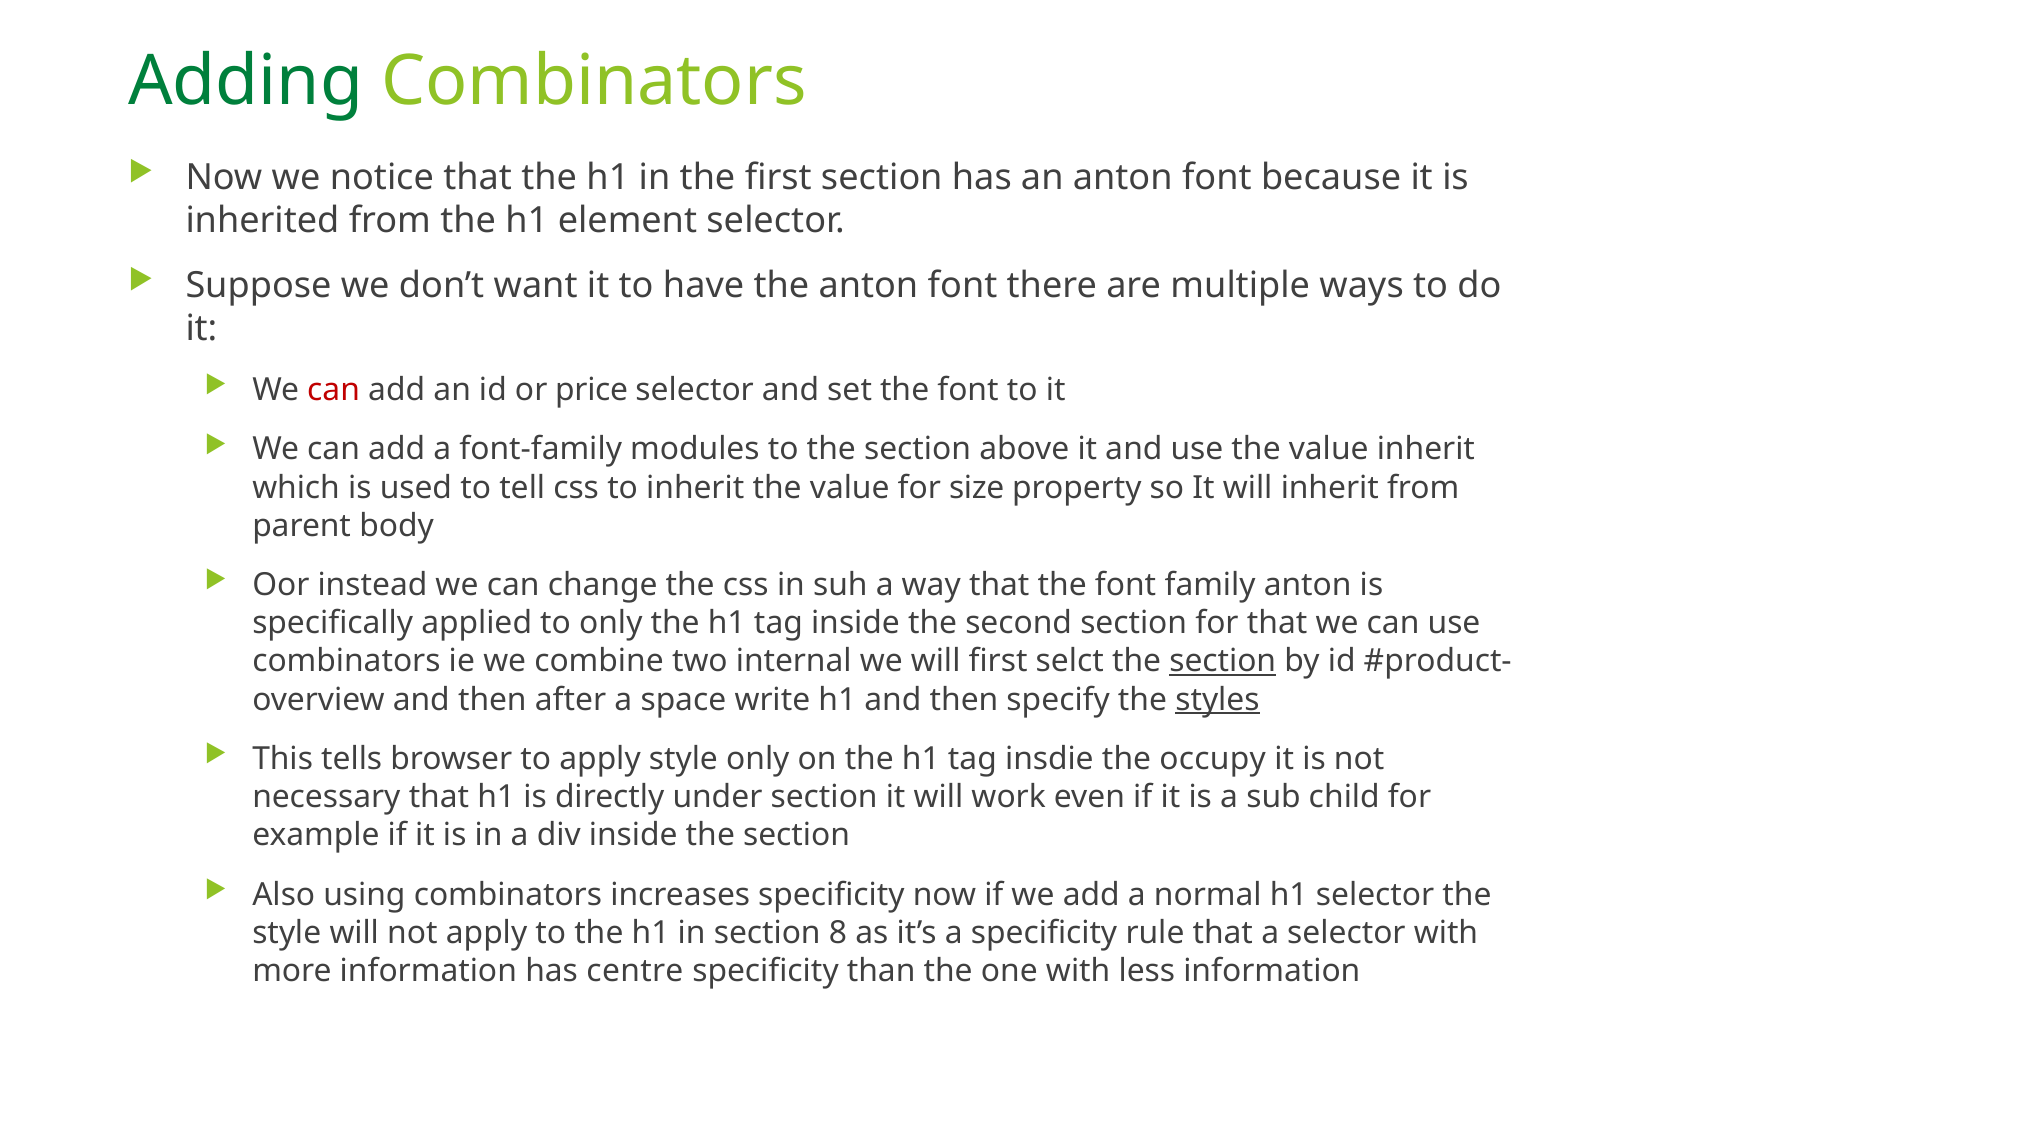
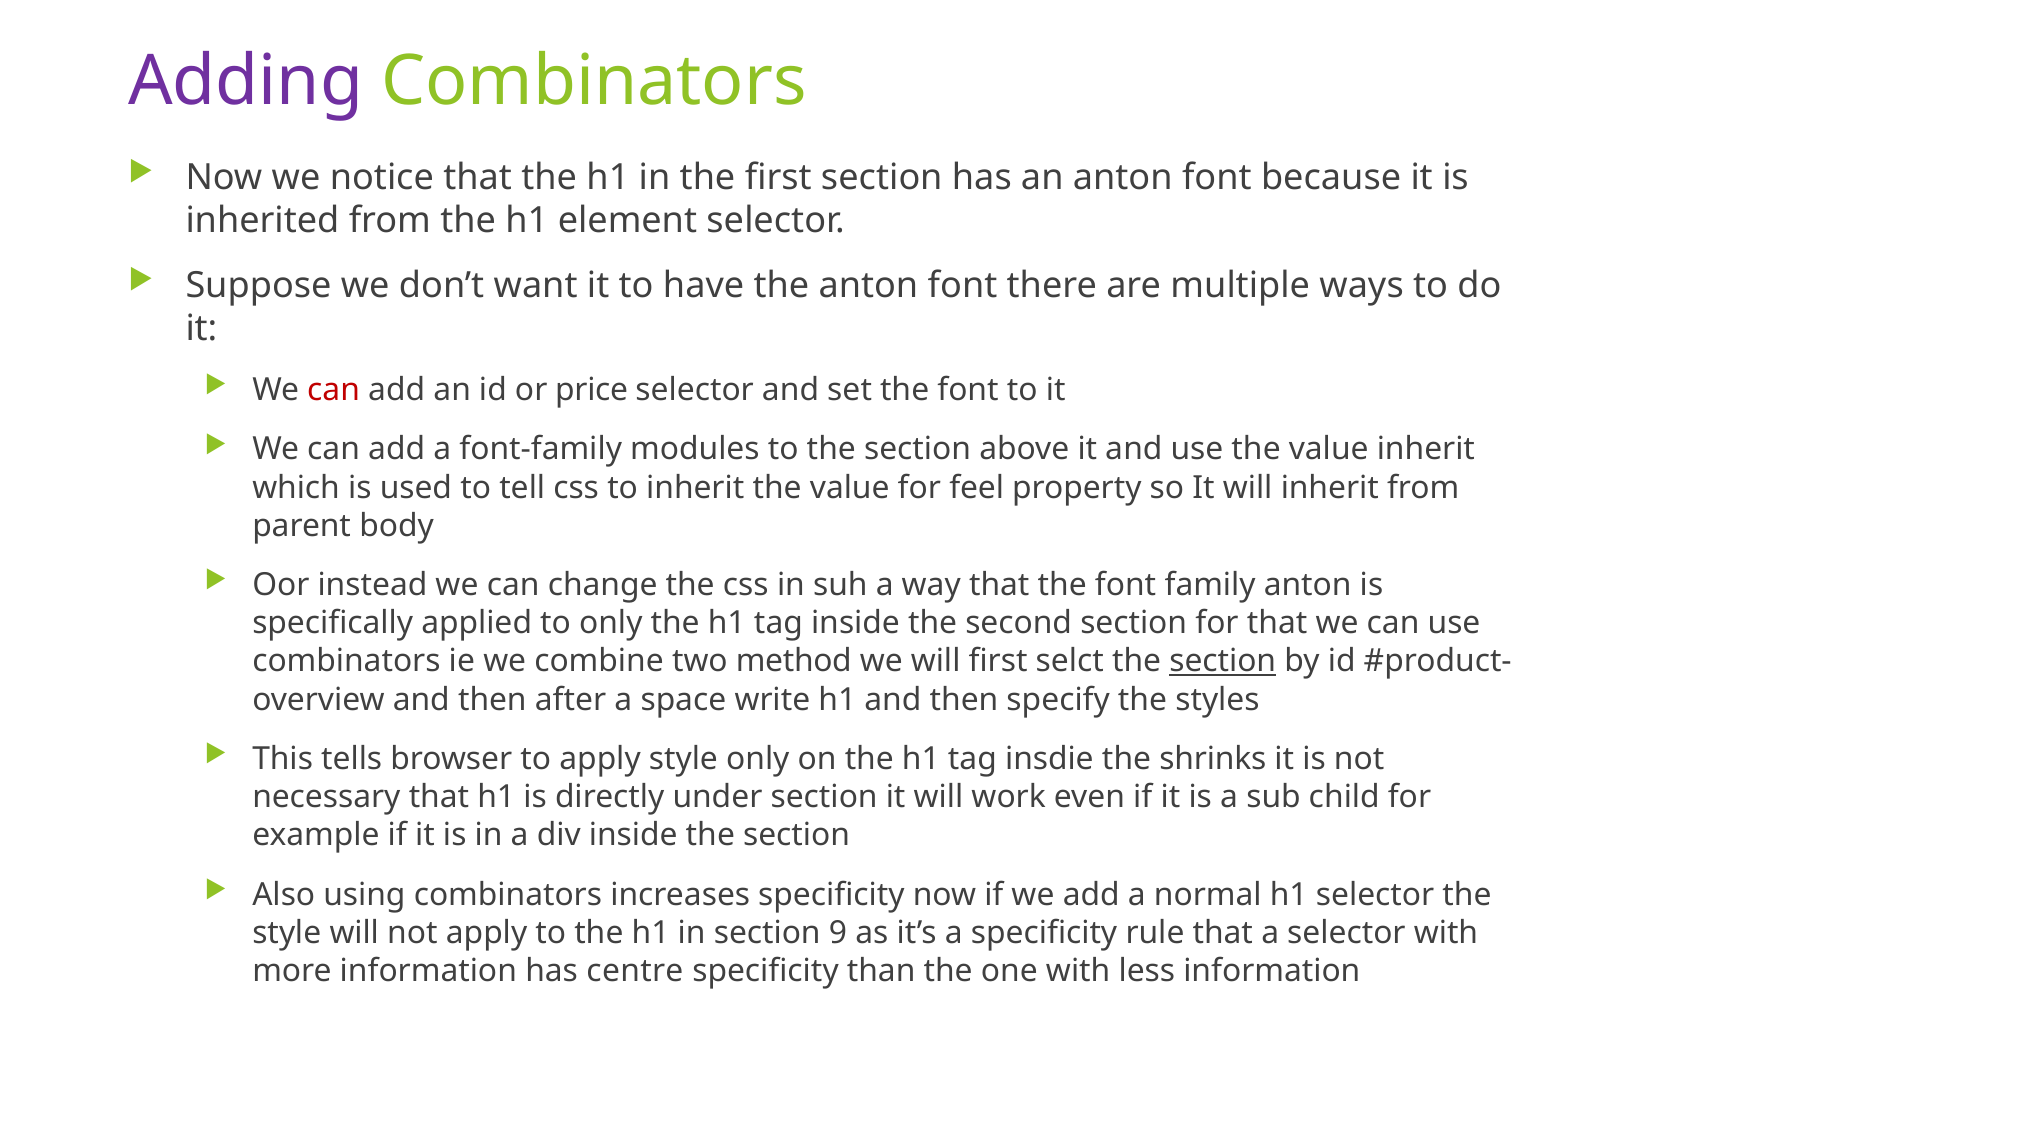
Adding colour: green -> purple (246, 82)
size: size -> feel (977, 487)
internal: internal -> method (794, 661)
styles underline: present -> none (1217, 699)
occupy: occupy -> shrinks (1213, 759)
8: 8 -> 9 (838, 933)
